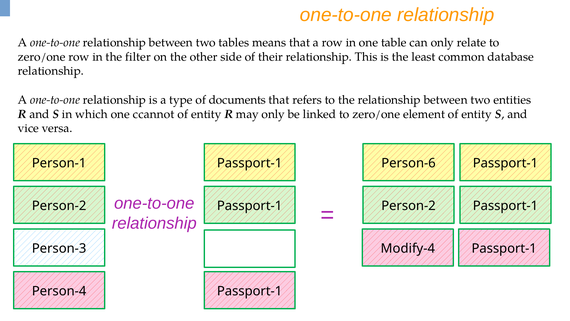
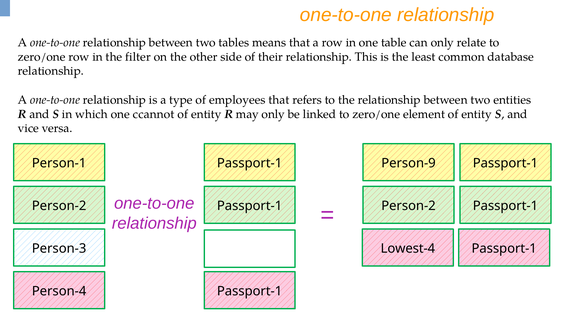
documents: documents -> employees (237, 100)
Person-6: Person-6 -> Person-9 (409, 163)
Modify-4: Modify-4 -> Lowest-4 (408, 248)
